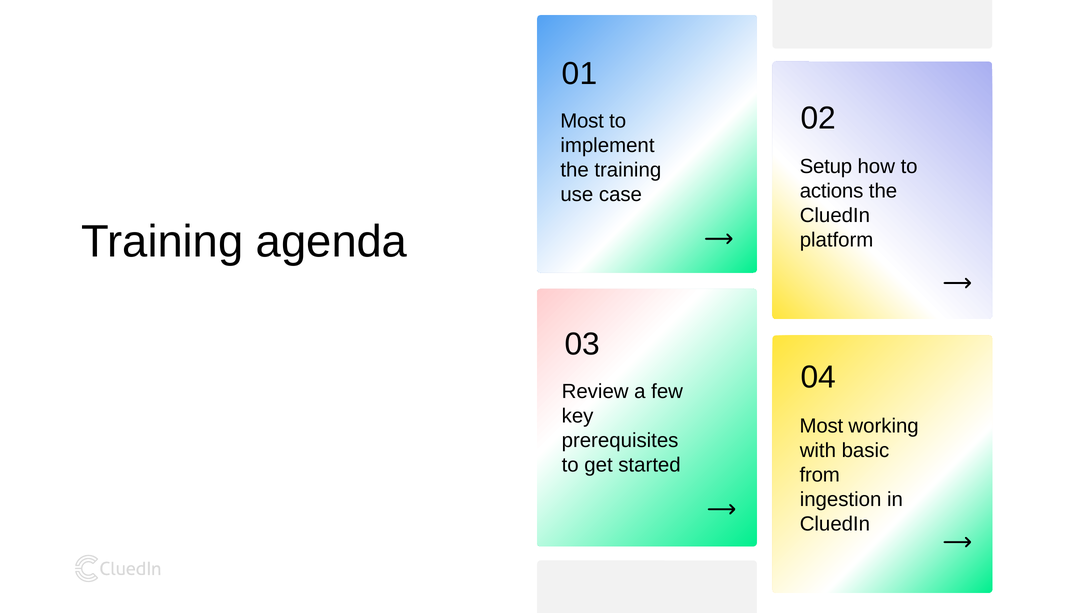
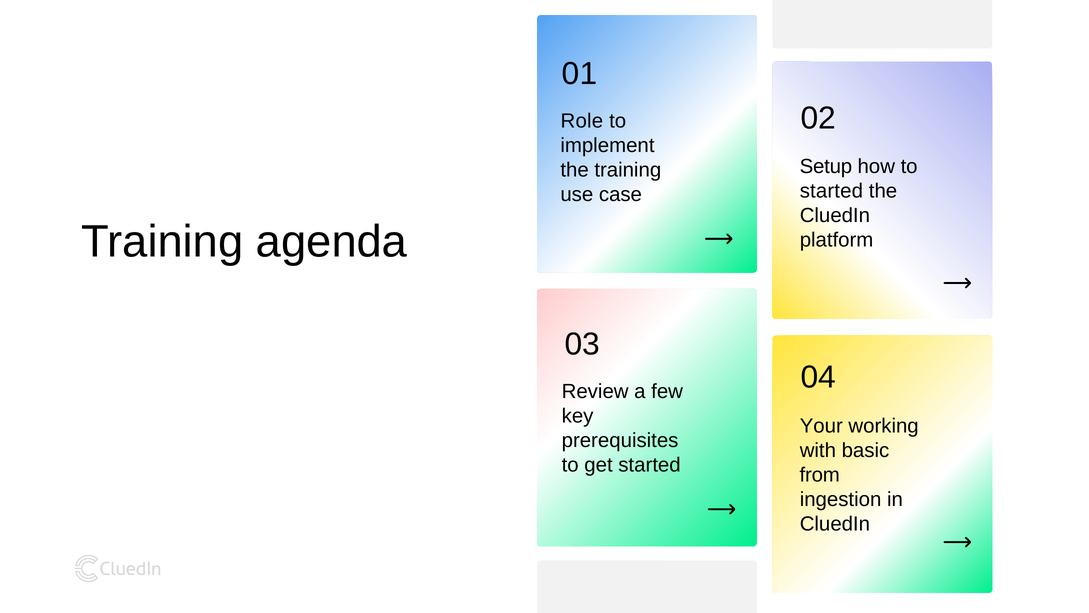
Most: Most -> Role (582, 121)
actions: actions -> started (831, 191)
Most: Most -> Your (821, 426)
